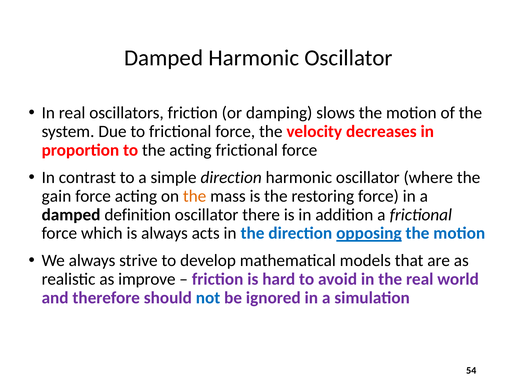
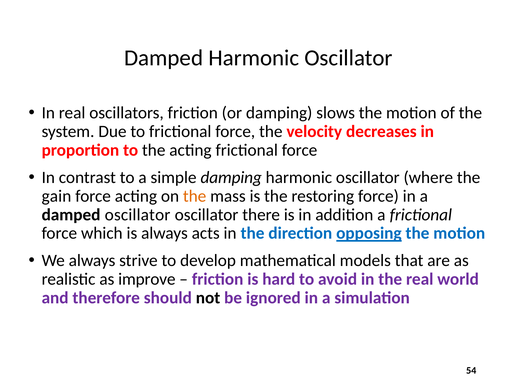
simple direction: direction -> damping (231, 177)
damped definition: definition -> oscillator (138, 215)
not colour: blue -> black (208, 298)
